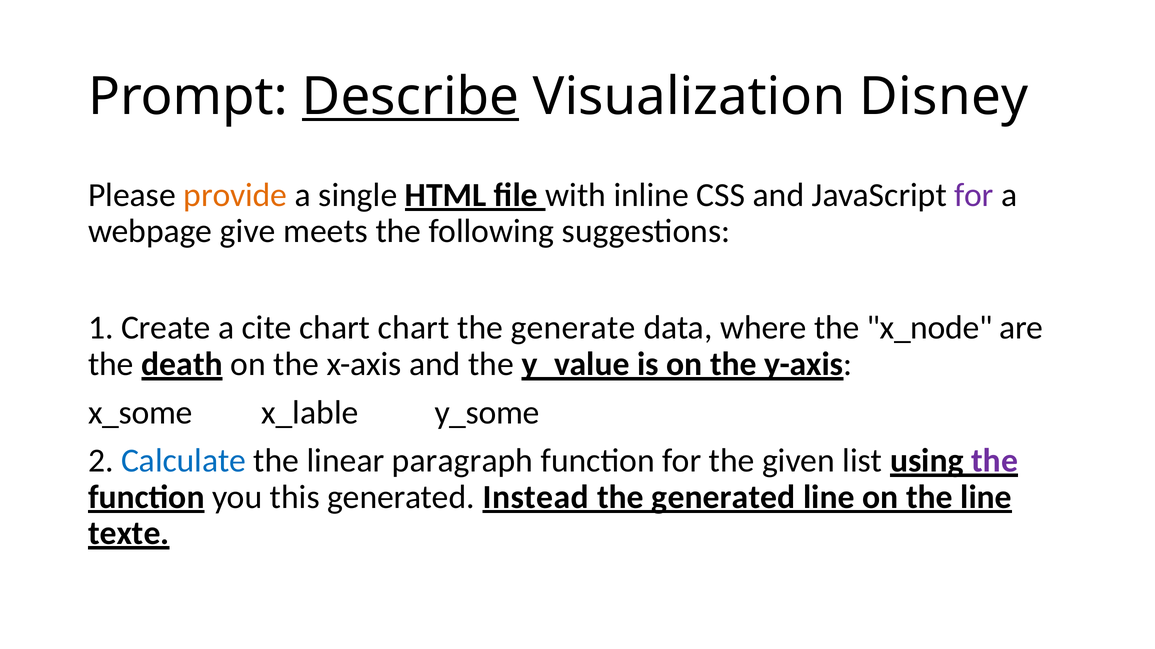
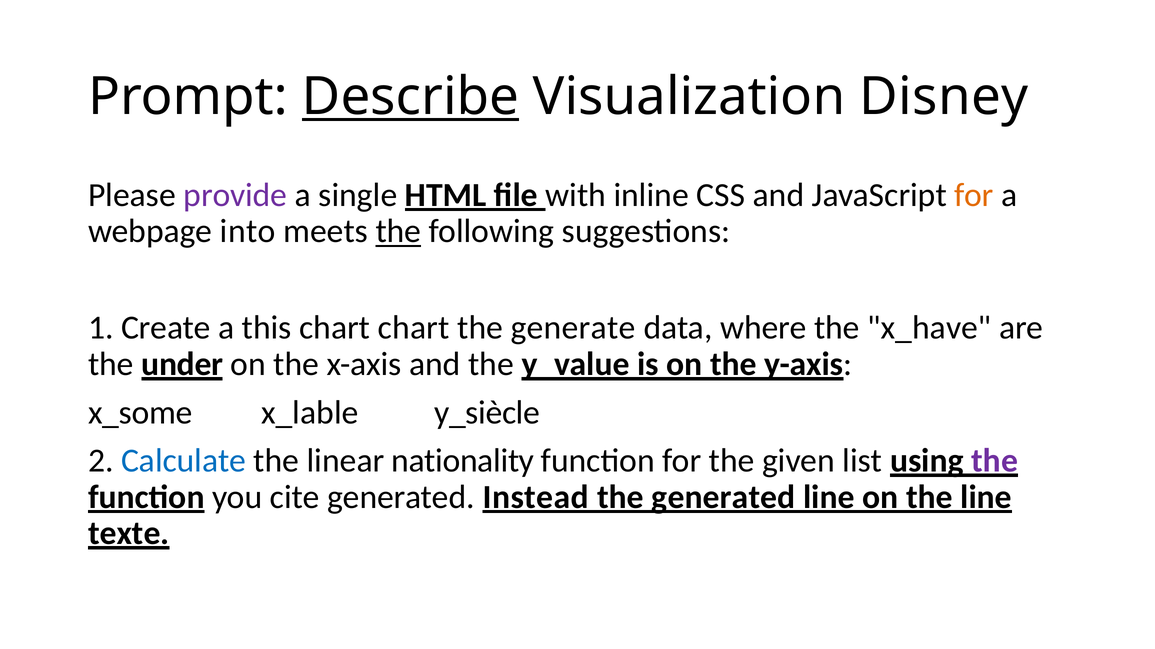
provide colour: orange -> purple (235, 195)
for colour: purple -> orange (974, 195)
give: give -> into (248, 232)
the underline: none -> present (398, 232)
cite: cite -> this (267, 328)
x_node: x_node -> x_have (929, 328)
death: death -> under (182, 365)
y_some: y_some -> y_siècle (487, 413)
paragraph: paragraph -> nationality (463, 461)
this: this -> cite (295, 498)
